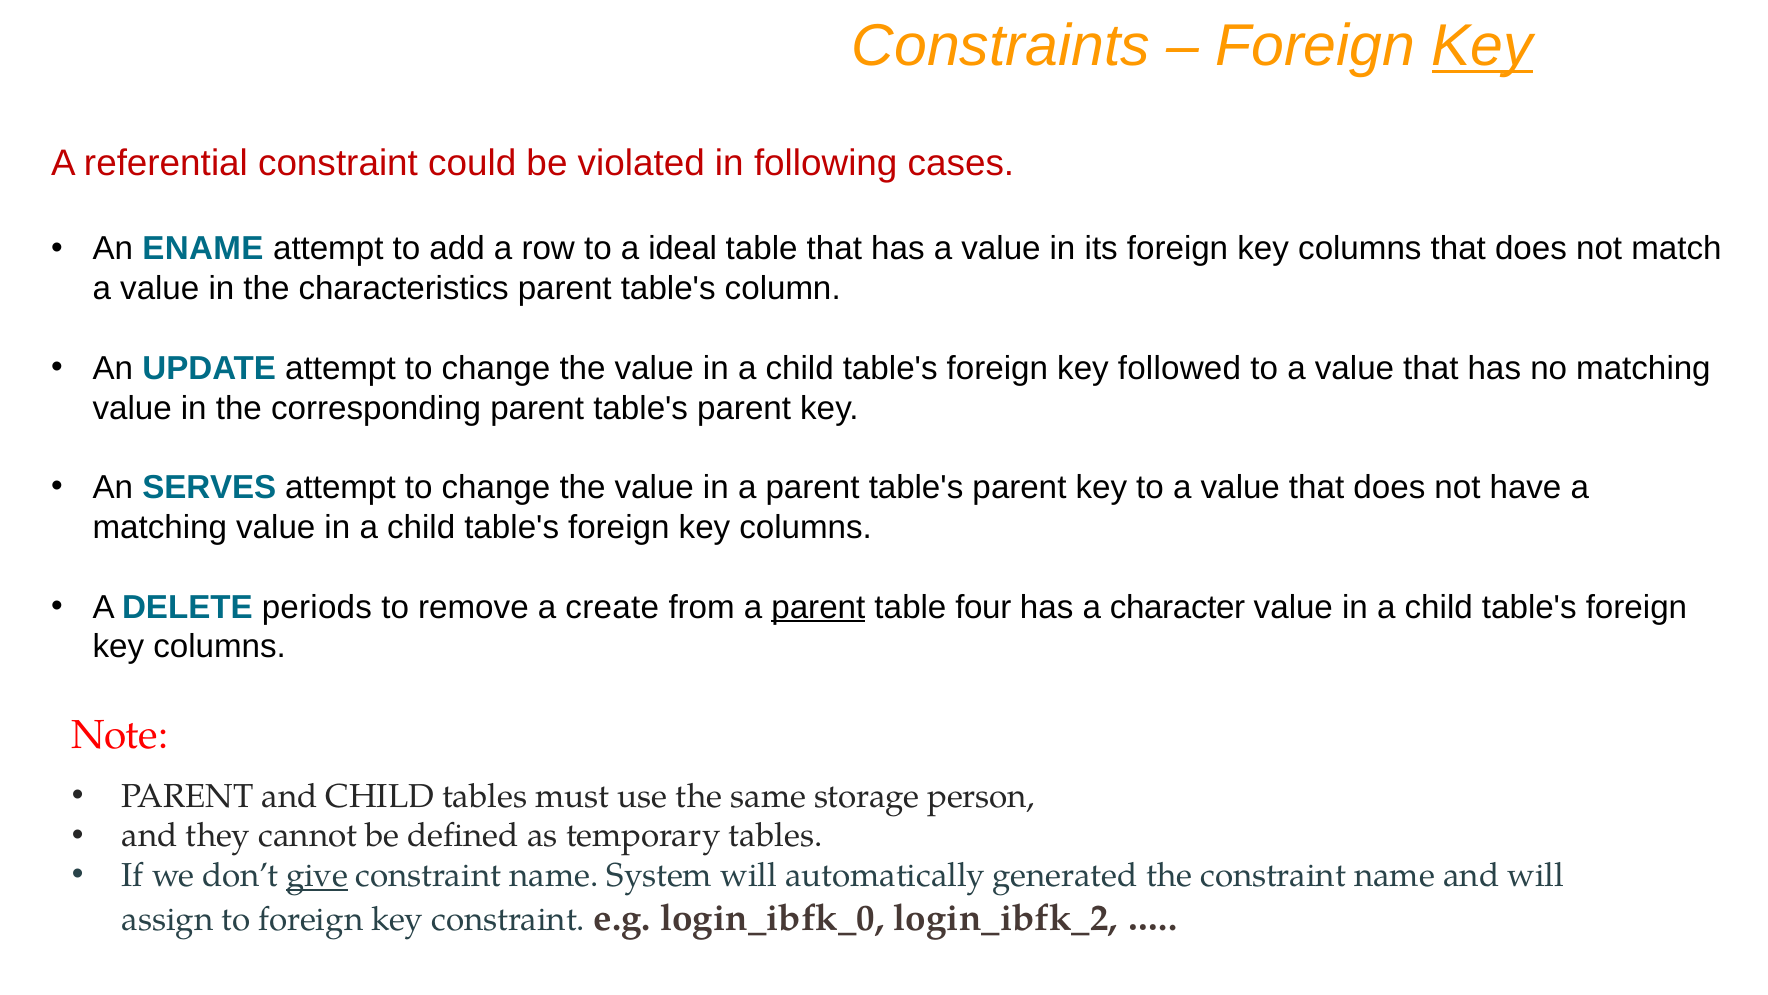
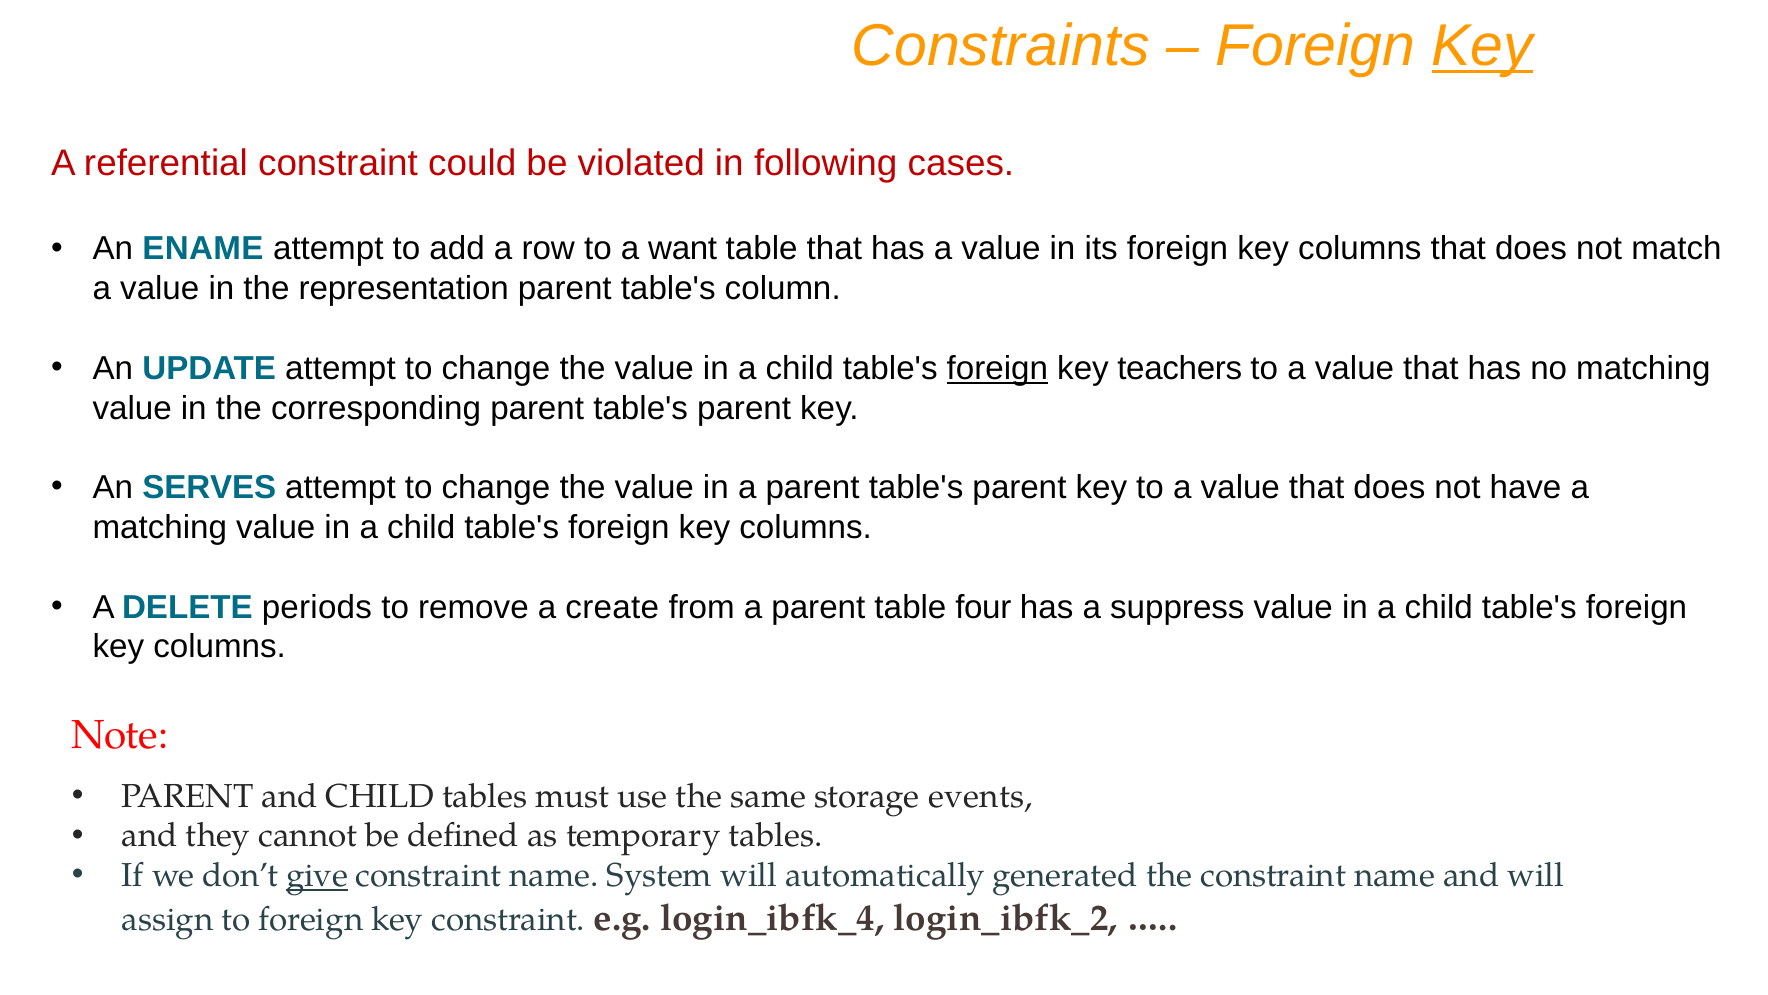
ideal: ideal -> want (683, 249)
characteristics: characteristics -> representation (404, 289)
foreign underline: none -> present (997, 368)
followed: followed -> teachers (1180, 368)
parent underline: present -> none (818, 607)
character: character -> suppress (1177, 607)
person: person -> events (981, 796)
login_ibfk_0: login_ibfk_0 -> login_ibfk_4 (772, 918)
